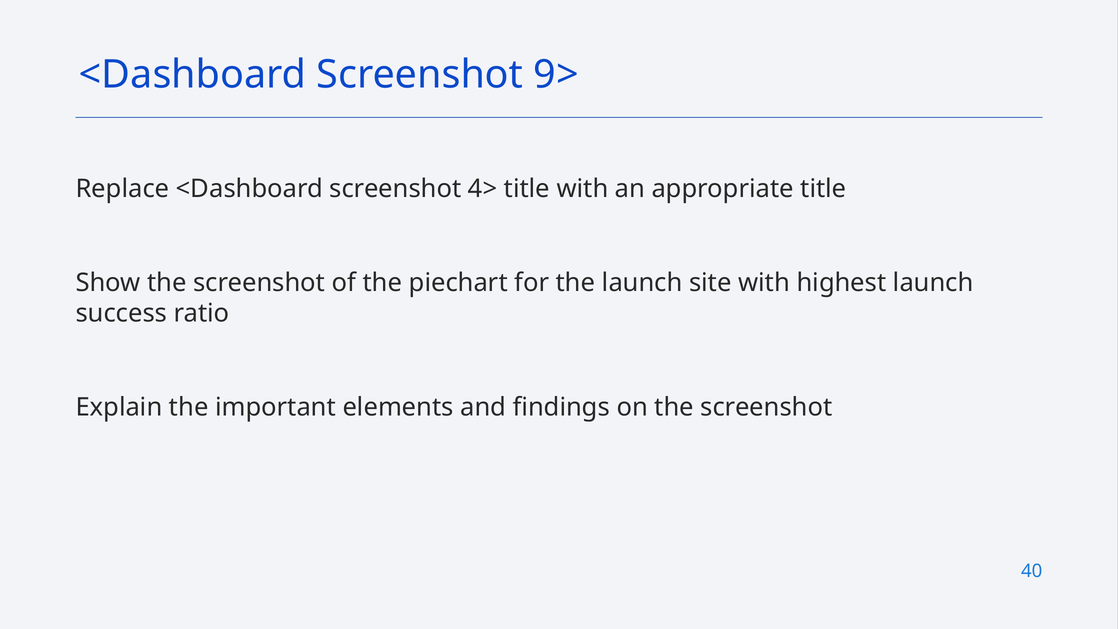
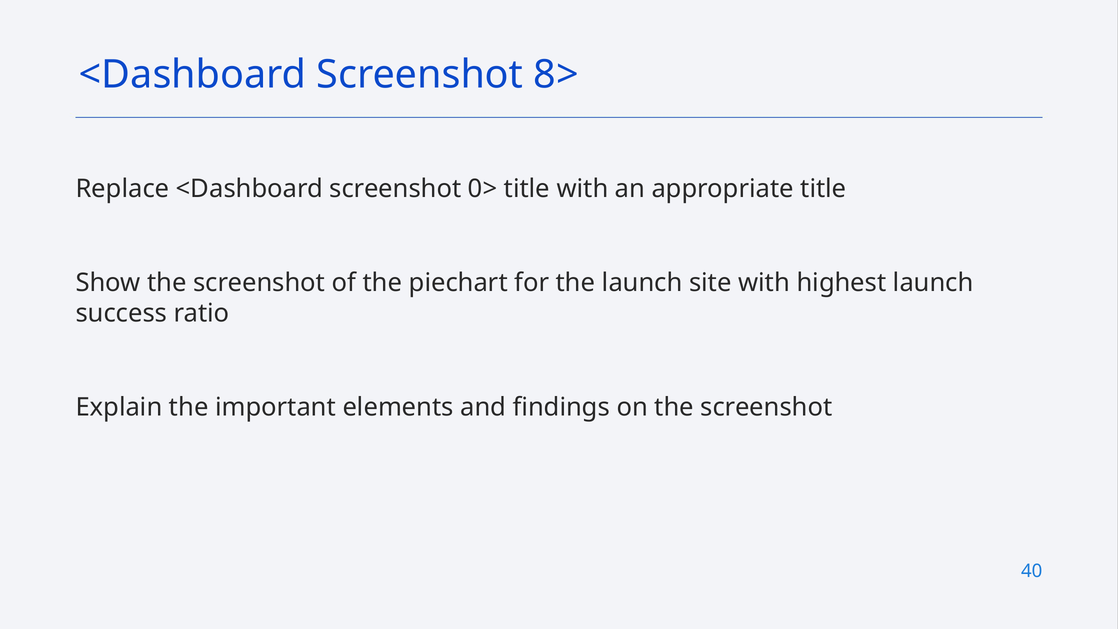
9>: 9> -> 8> (556, 75)
4>: 4> -> 0> (483, 189)
